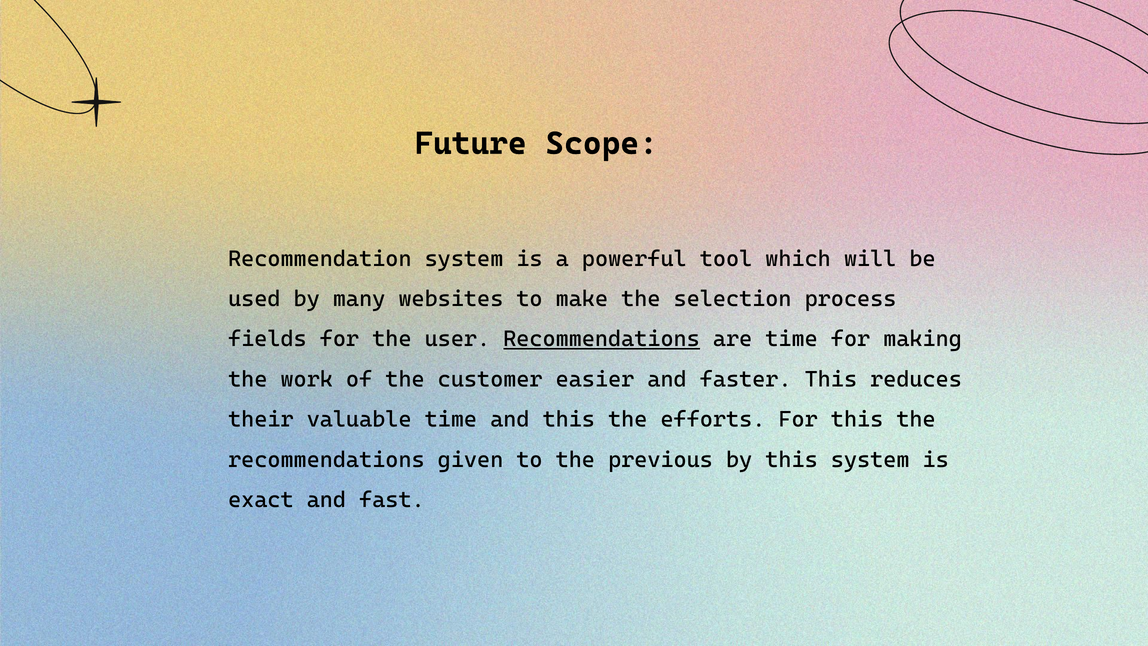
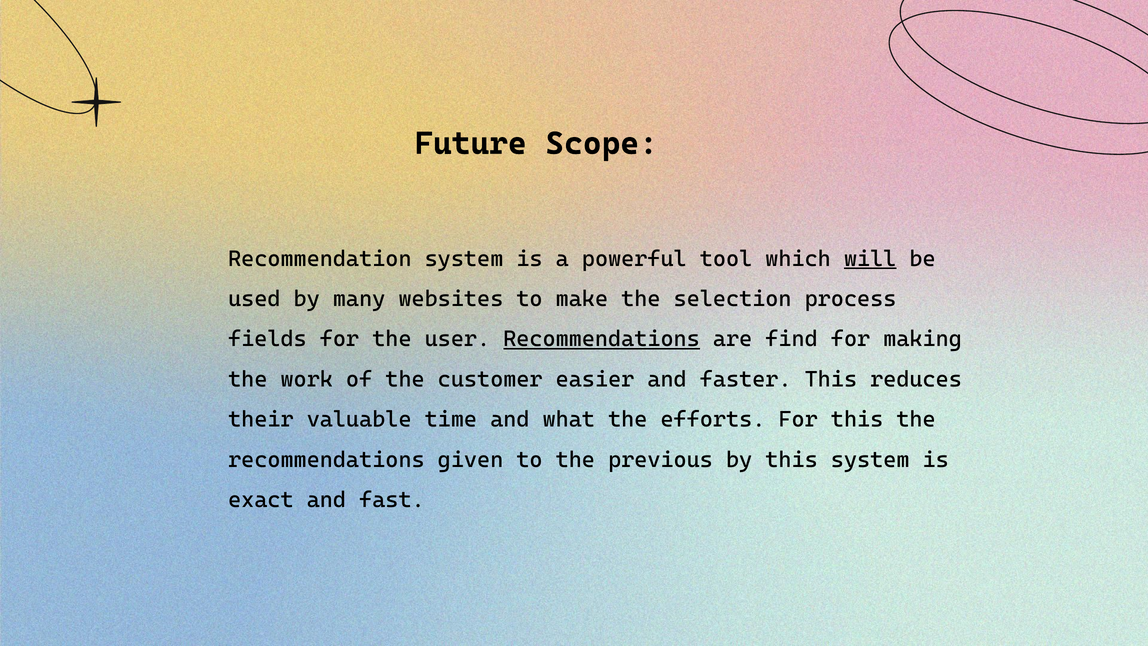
will underline: none -> present (870, 259)
are time: time -> find (792, 339)
and this: this -> what (569, 419)
